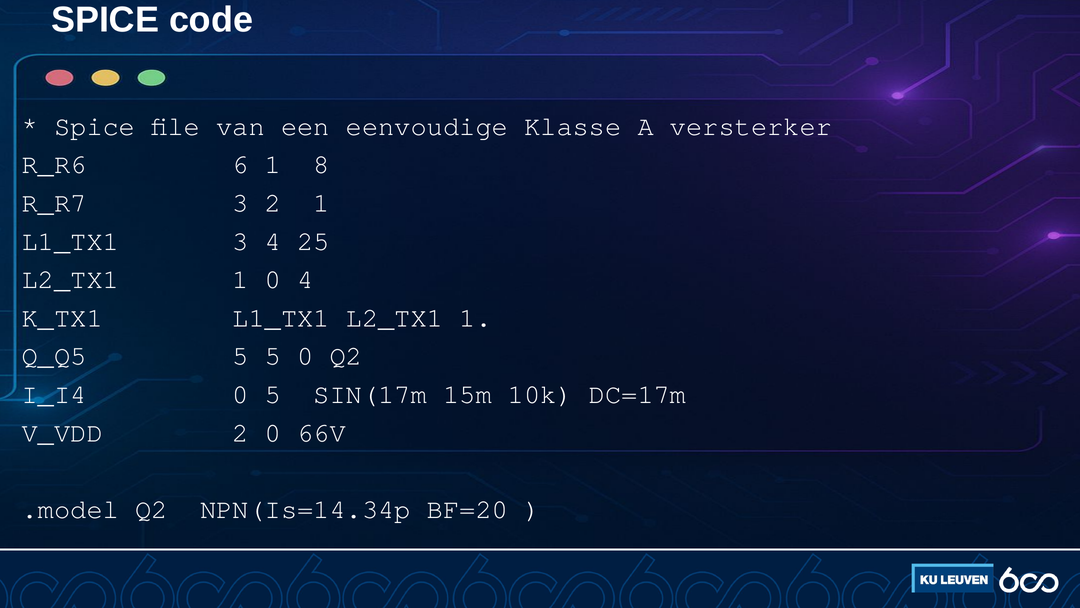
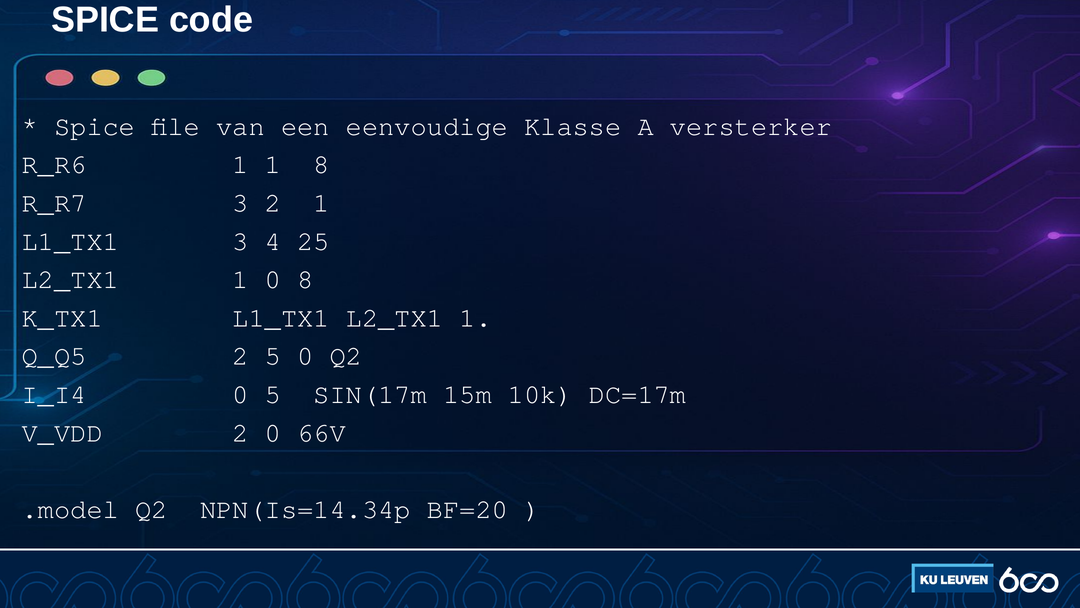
R_R6 6: 6 -> 1 (241, 164)
0 4: 4 -> 8 (305, 279)
Q_Q5 5: 5 -> 2 (241, 356)
